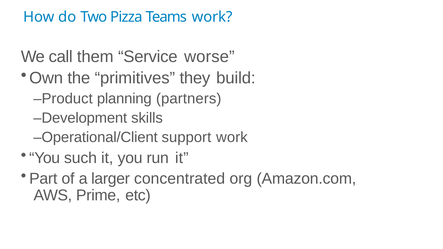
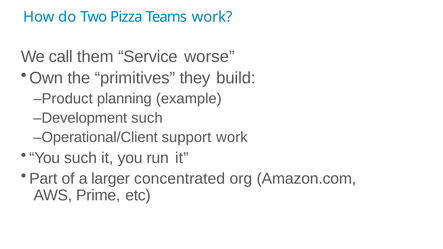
partners: partners -> example (189, 99)
Development skills: skills -> such (147, 118)
